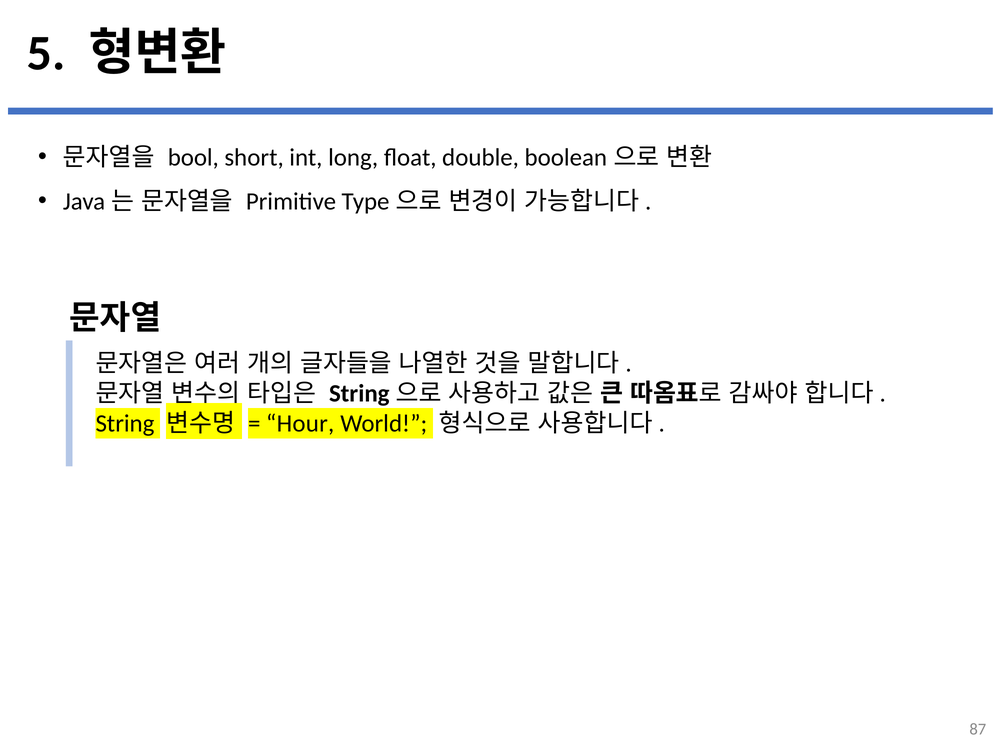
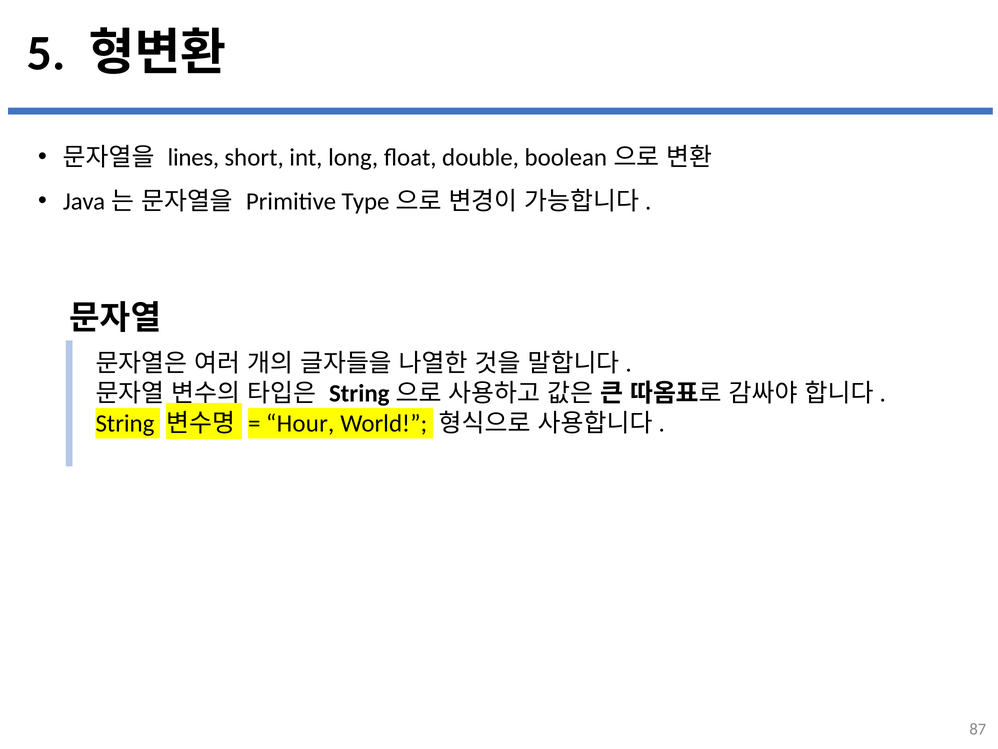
bool: bool -> lines (193, 157)
